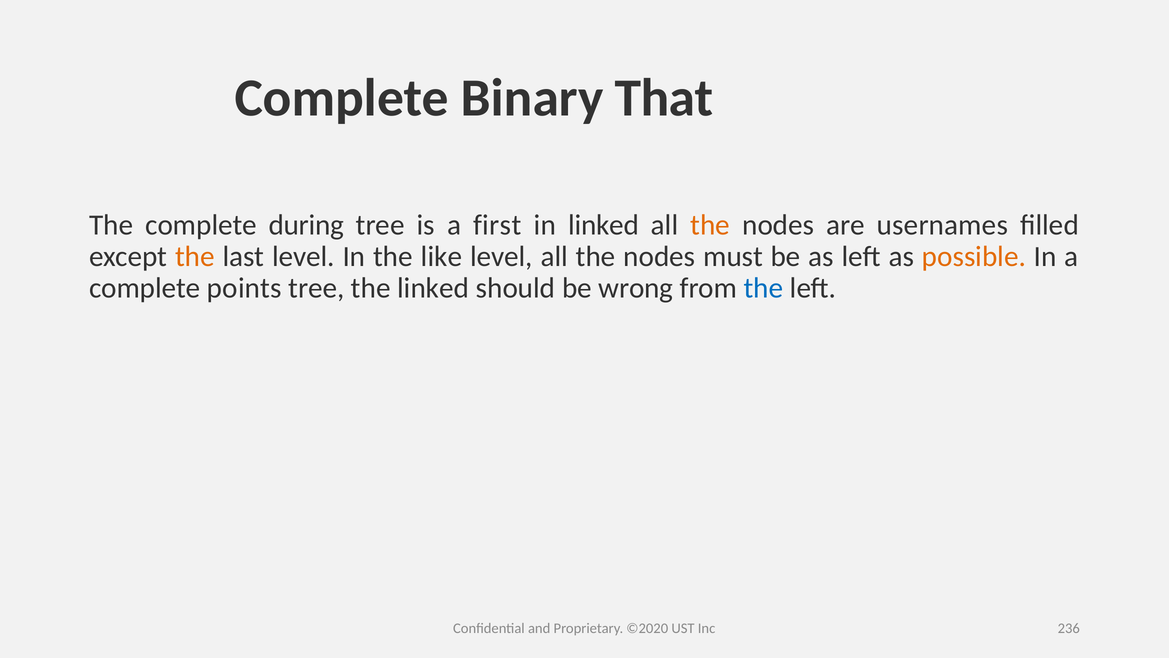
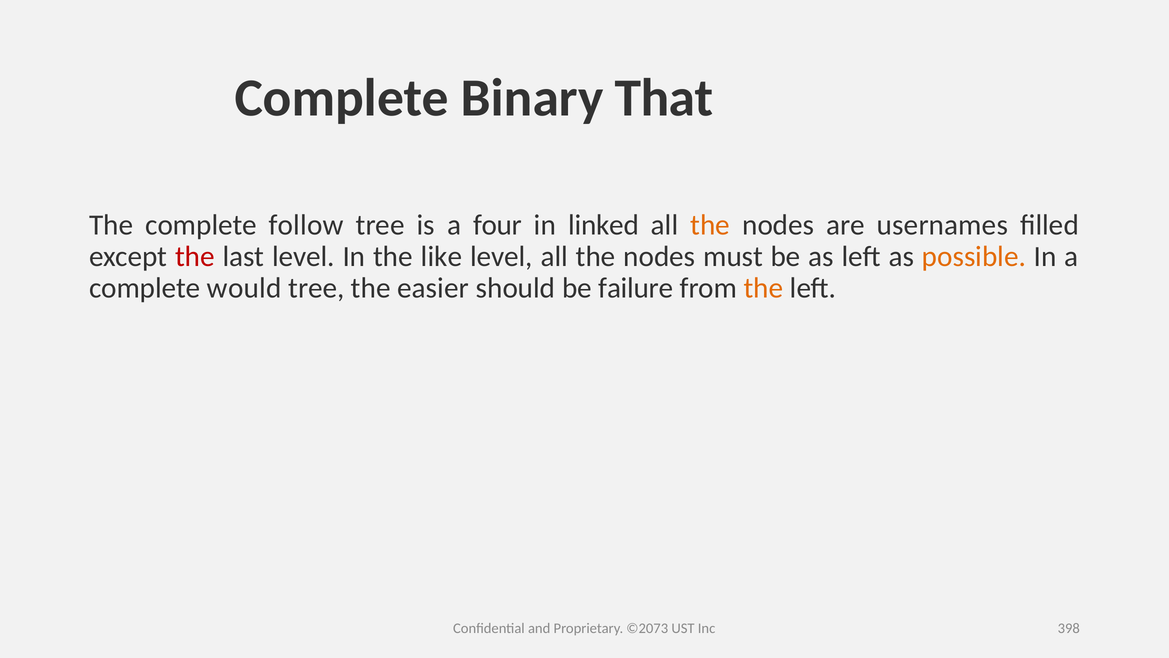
during: during -> follow (306, 225)
first: first -> four (498, 225)
the colour: orange -> red (195, 256)
points: points -> would (244, 288)
the linked: linked -> easier (433, 288)
wrong: wrong -> failure (636, 288)
the colour: blue -> orange (763, 288)
©2020: ©2020 -> ©2073 (647, 628)
236: 236 -> 398 (1069, 628)
